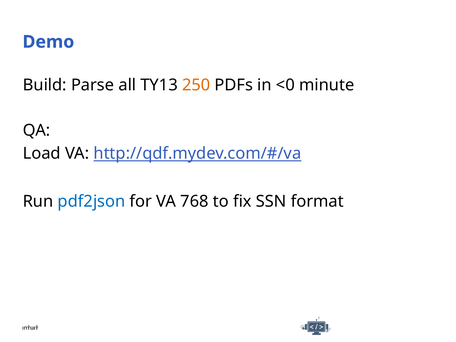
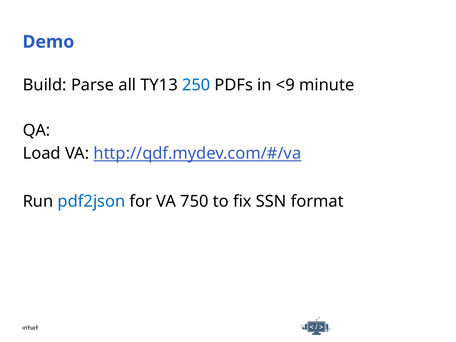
250 colour: orange -> blue (196, 85)
<0: <0 -> <9 (285, 85)
768: 768 -> 750 (194, 201)
